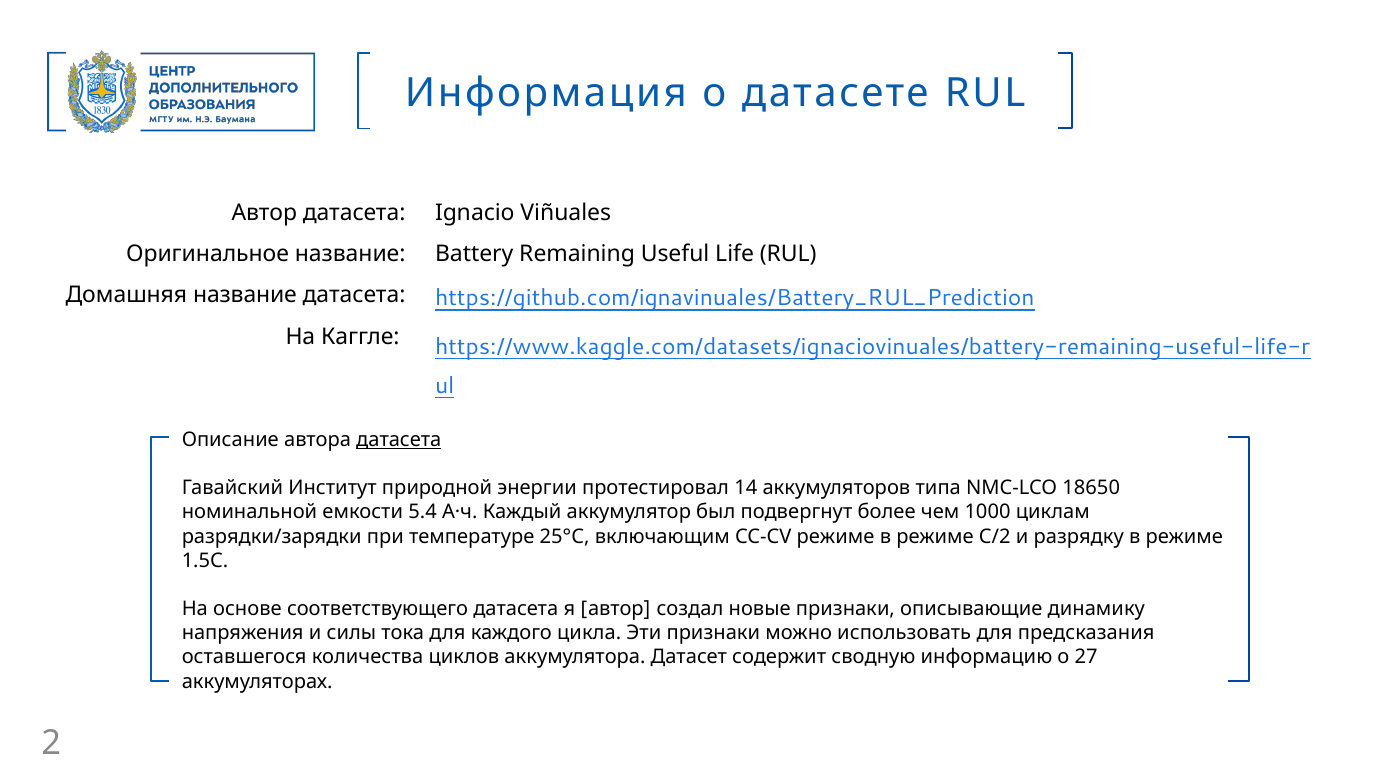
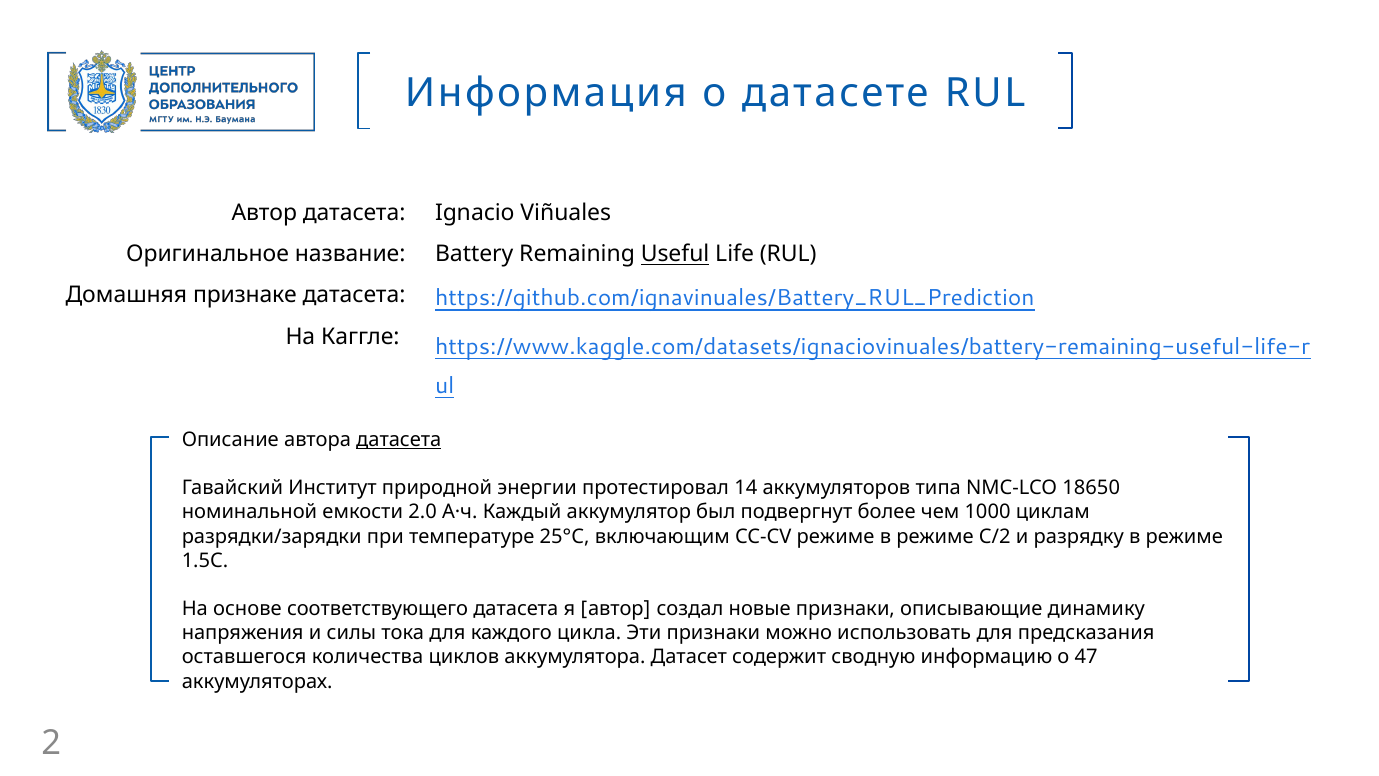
Useful underline: none -> present (675, 254)
Домашняя название: название -> признаке (245, 295)
5.4: 5.4 -> 2.0 (423, 512)
27: 27 -> 47 (1086, 657)
